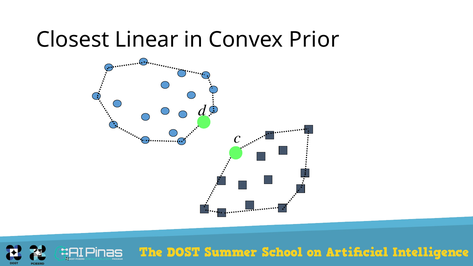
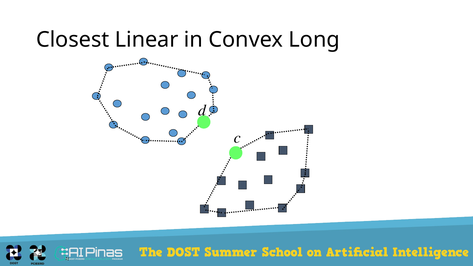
Prior: Prior -> Long (314, 40)
